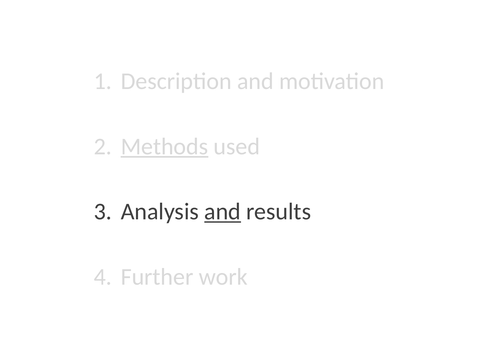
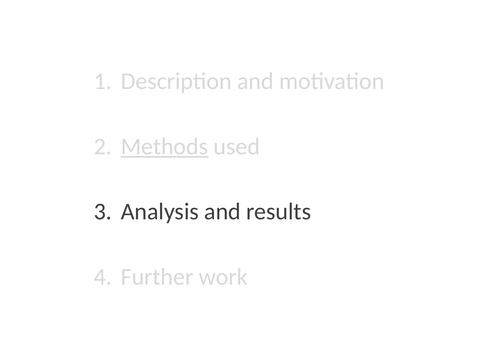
and underline: present -> none (223, 211)
